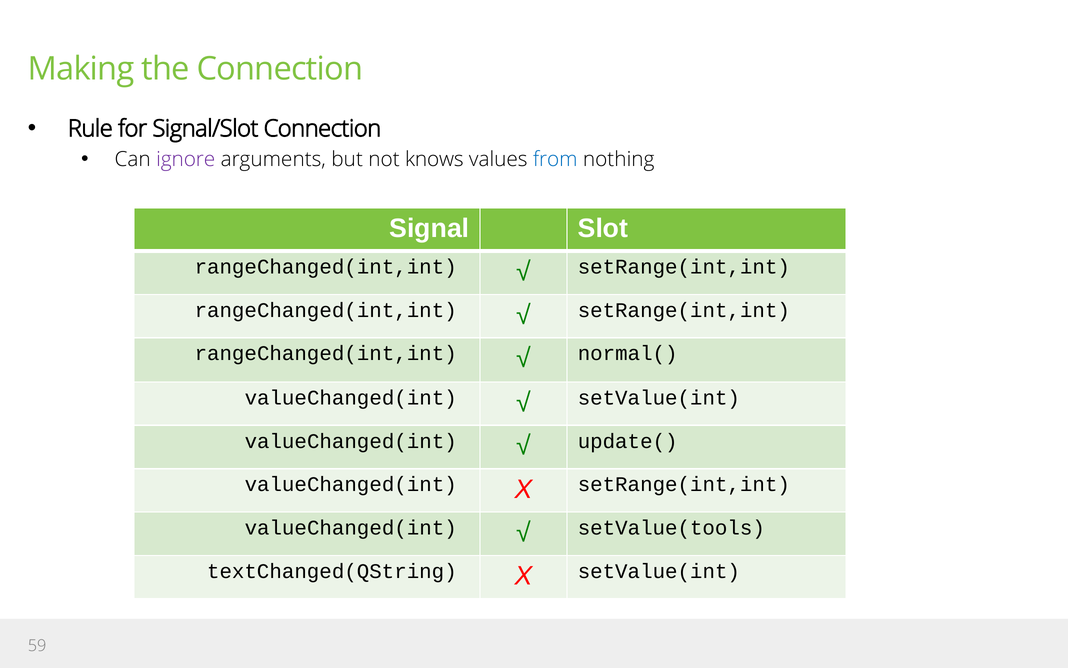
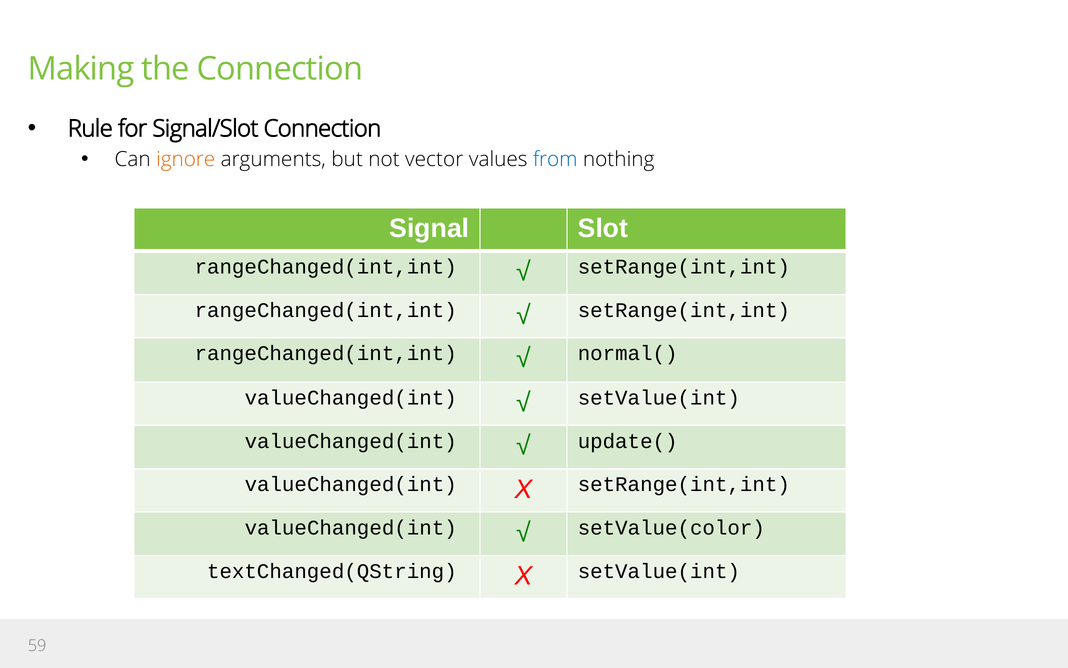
ignore colour: purple -> orange (186, 159)
knows: knows -> vector (434, 159)
setValue(tools: setValue(tools -> setValue(color (671, 527)
